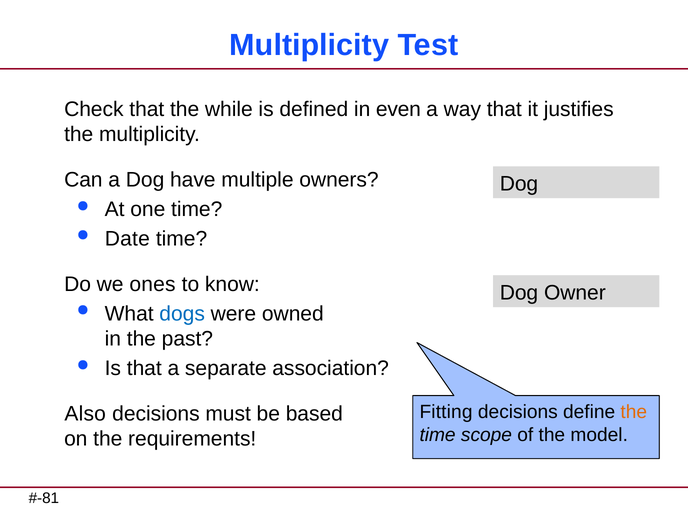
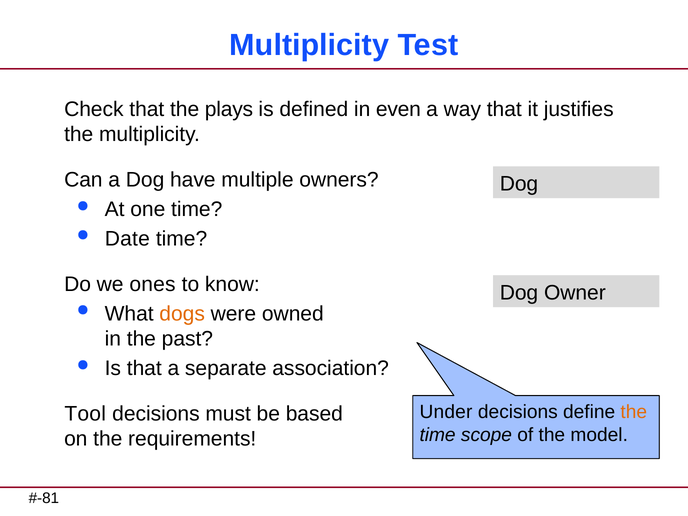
while: while -> plays (229, 109)
dogs colour: blue -> orange (182, 314)
Fitting: Fitting -> Under (446, 412)
Also: Also -> Tool (85, 414)
